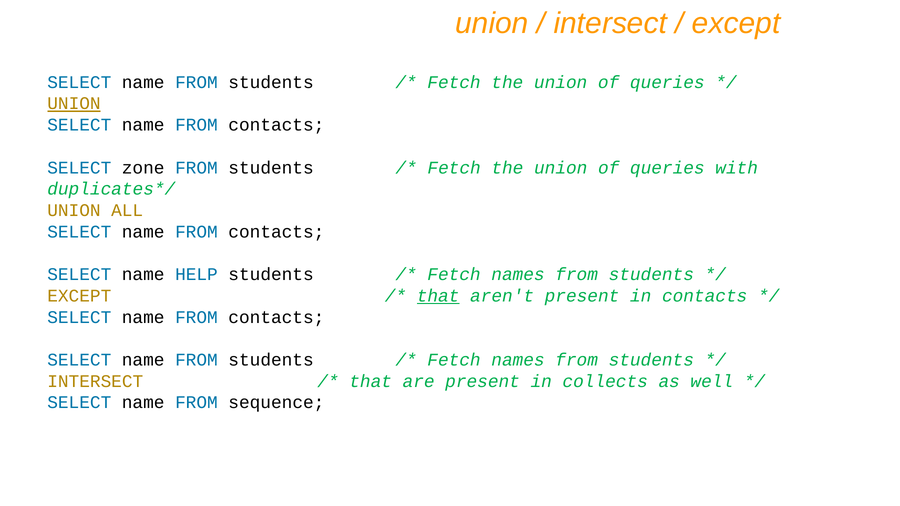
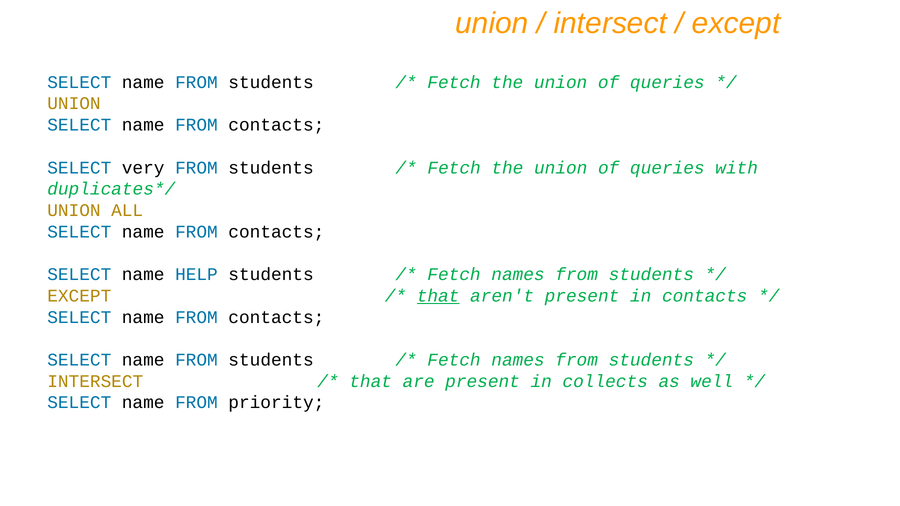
UNION underline: present -> none (74, 104)
zone: zone -> very (143, 168)
sequence: sequence -> priority (276, 403)
